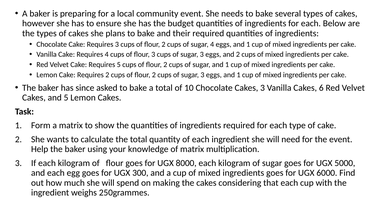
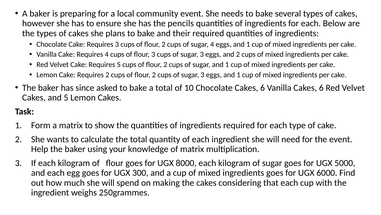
budget: budget -> pencils (181, 23)
Chocolate Cakes 3: 3 -> 6 (263, 87)
